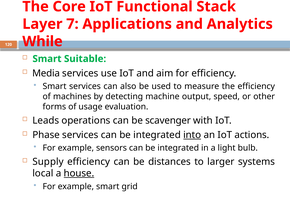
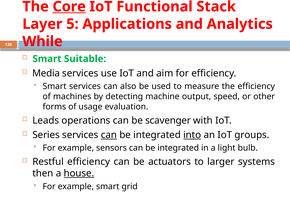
Core underline: none -> present (69, 7)
7: 7 -> 5 (72, 24)
Phase: Phase -> Series (46, 135)
can underline: none -> present (109, 135)
actions: actions -> groups (252, 135)
Supply: Supply -> Restful (48, 161)
distances: distances -> actuators (170, 161)
local: local -> then (43, 173)
